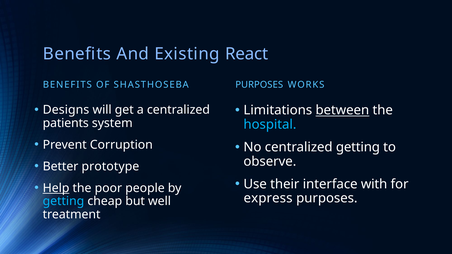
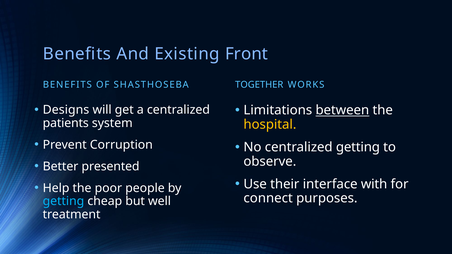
React: React -> Front (247, 54)
PURPOSES: PURPOSES -> TOGETHER (259, 85)
hospital colour: light blue -> yellow (270, 125)
prototype: prototype -> presented (111, 167)
Help underline: present -> none (56, 188)
express: express -> connect (268, 198)
